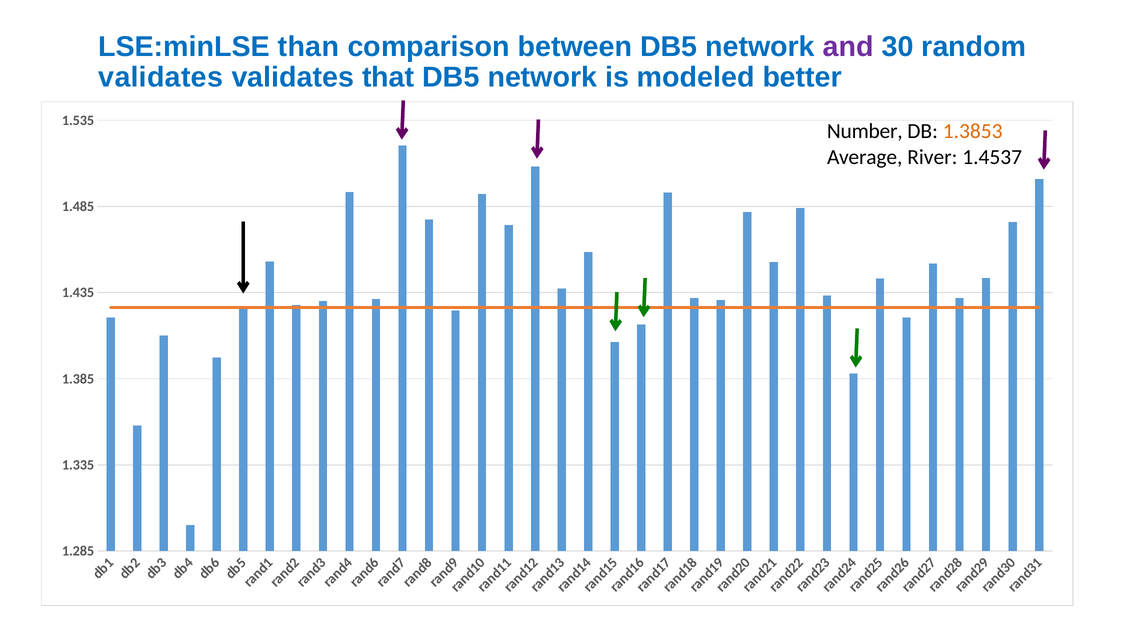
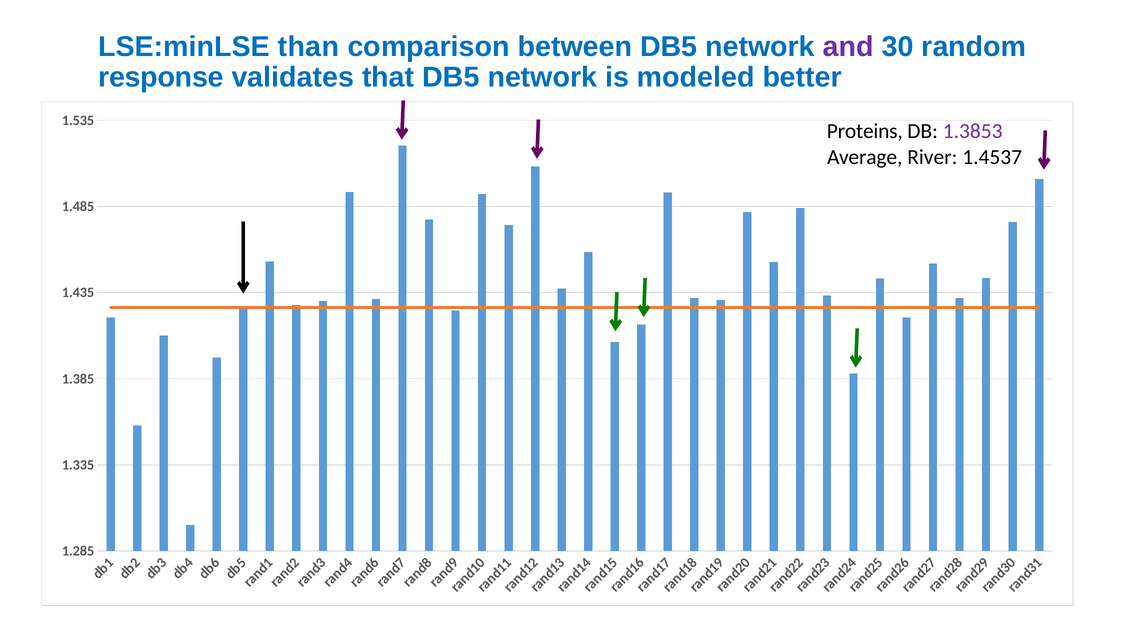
validates: validates -> response (161, 78)
Number: Number -> Proteins (865, 131)
1.3853 colour: orange -> purple (973, 131)
